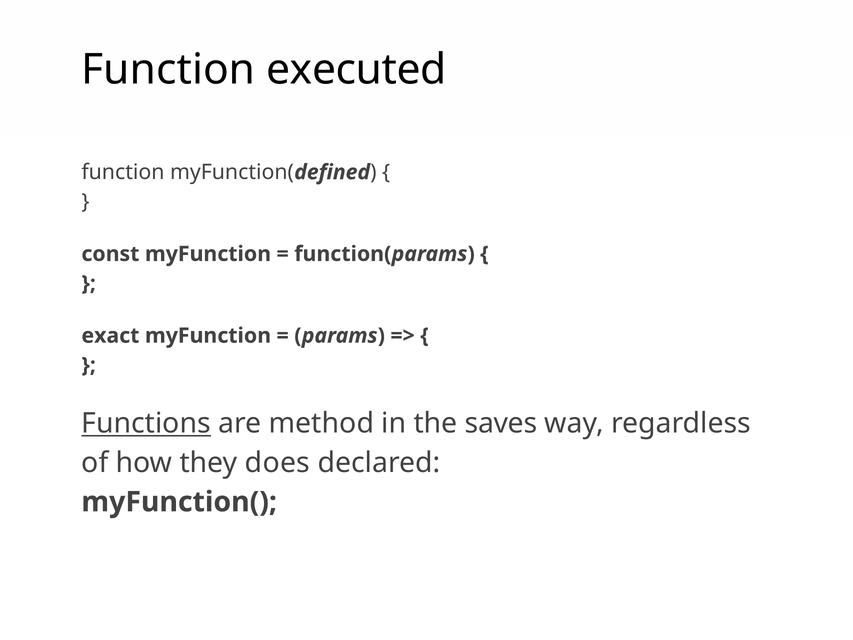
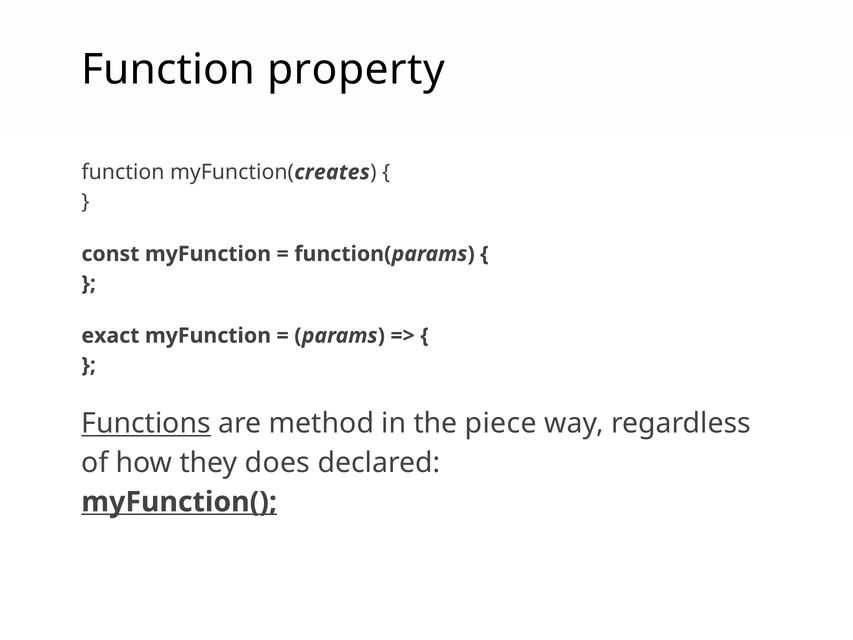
executed: executed -> property (356, 69)
defined: defined -> creates (332, 172)
saves: saves -> piece (501, 423)
myFunction( underline: none -> present (179, 502)
